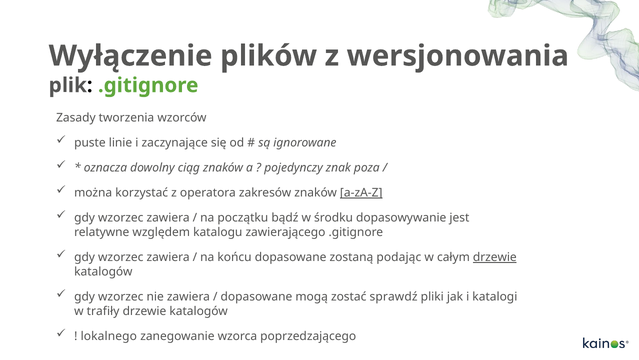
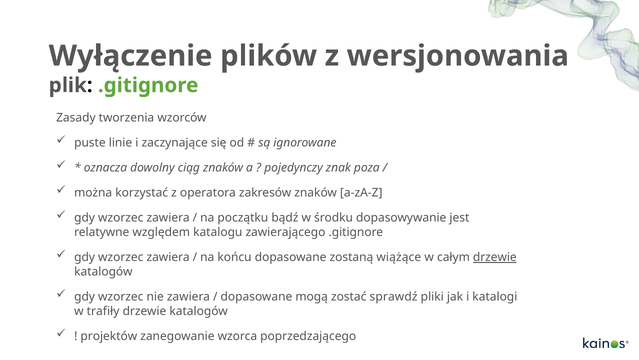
a-zA-Z underline: present -> none (361, 193)
podając: podając -> wiążące (399, 257)
lokalnego: lokalnego -> projektów (109, 336)
